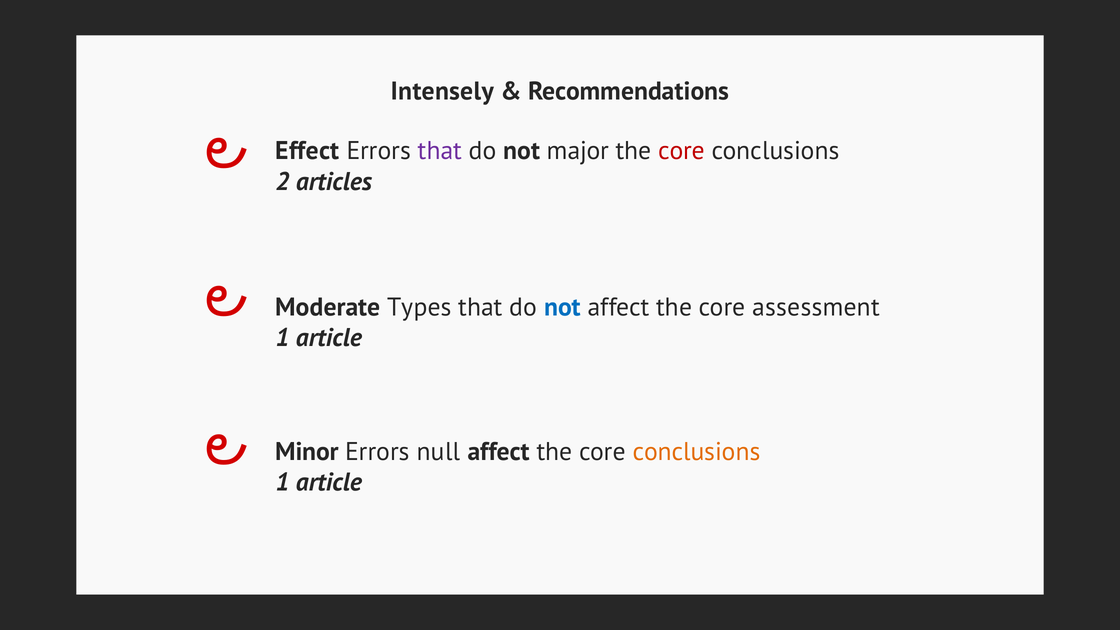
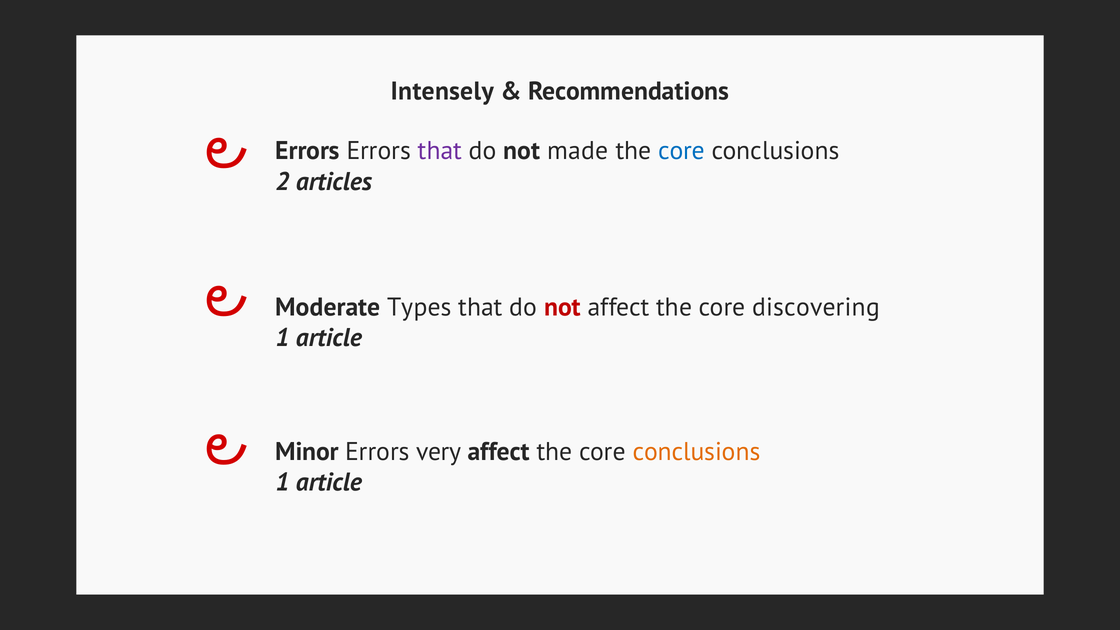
Effect: Effect -> Errors (308, 151)
major: major -> made (578, 151)
core colour: red -> blue (682, 151)
not colour: blue -> red (562, 307)
assessment: assessment -> discovering (816, 307)
null: null -> very (439, 452)
